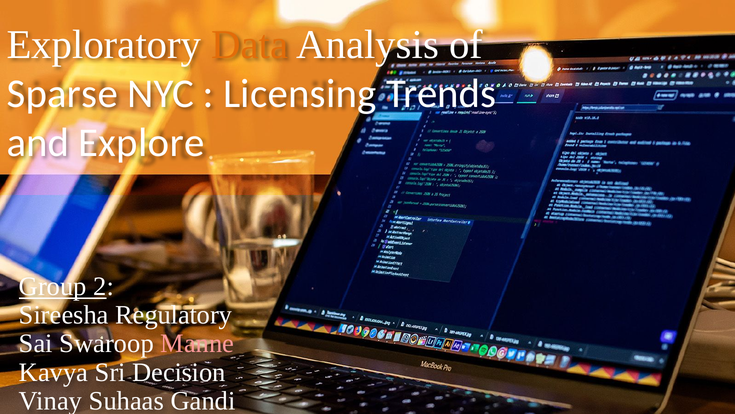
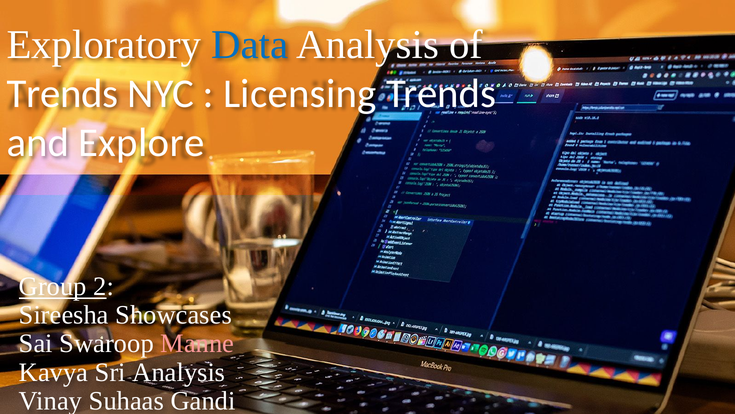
Data colour: orange -> blue (250, 45)
Sparse: Sparse -> Trends (62, 94)
Regulatory: Regulatory -> Showcases (174, 315)
Sri Decision: Decision -> Analysis (179, 372)
